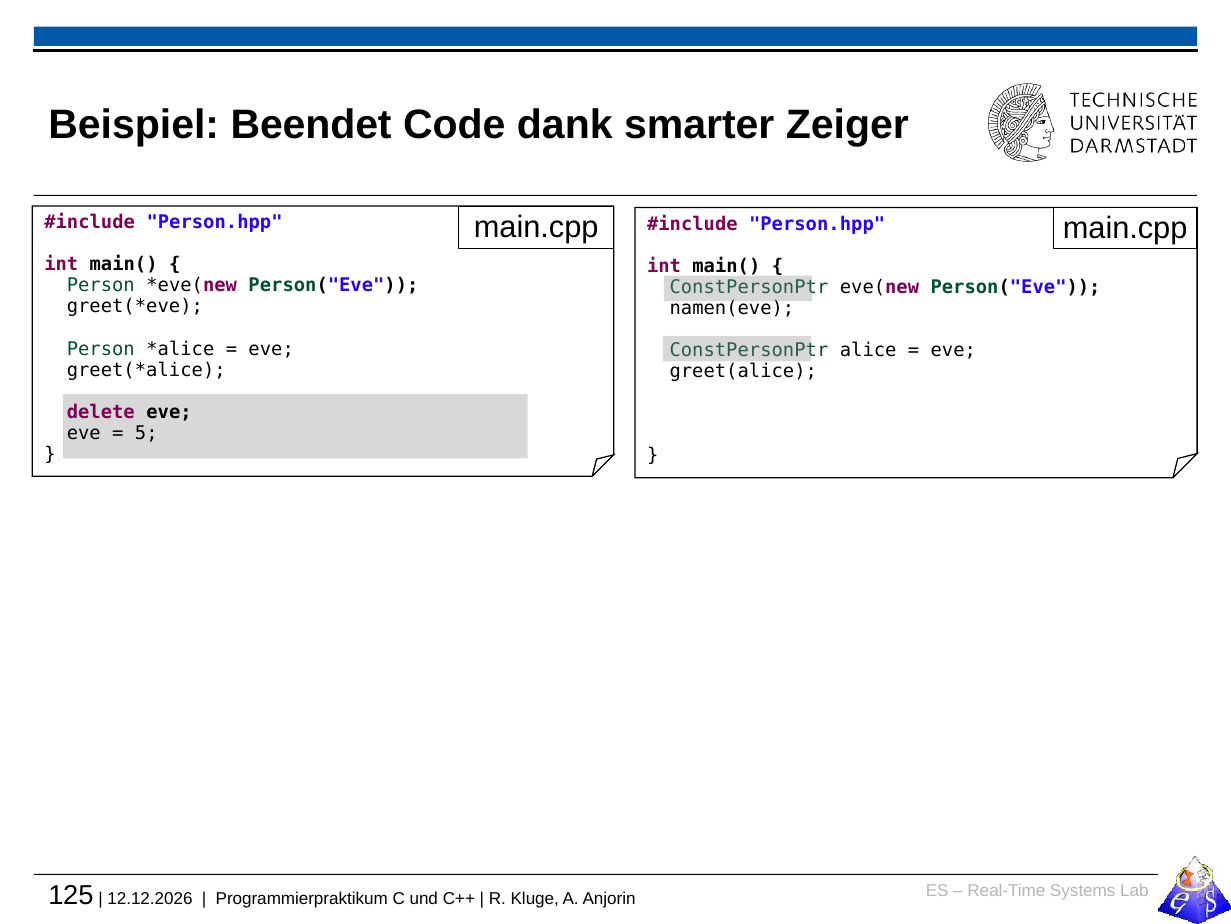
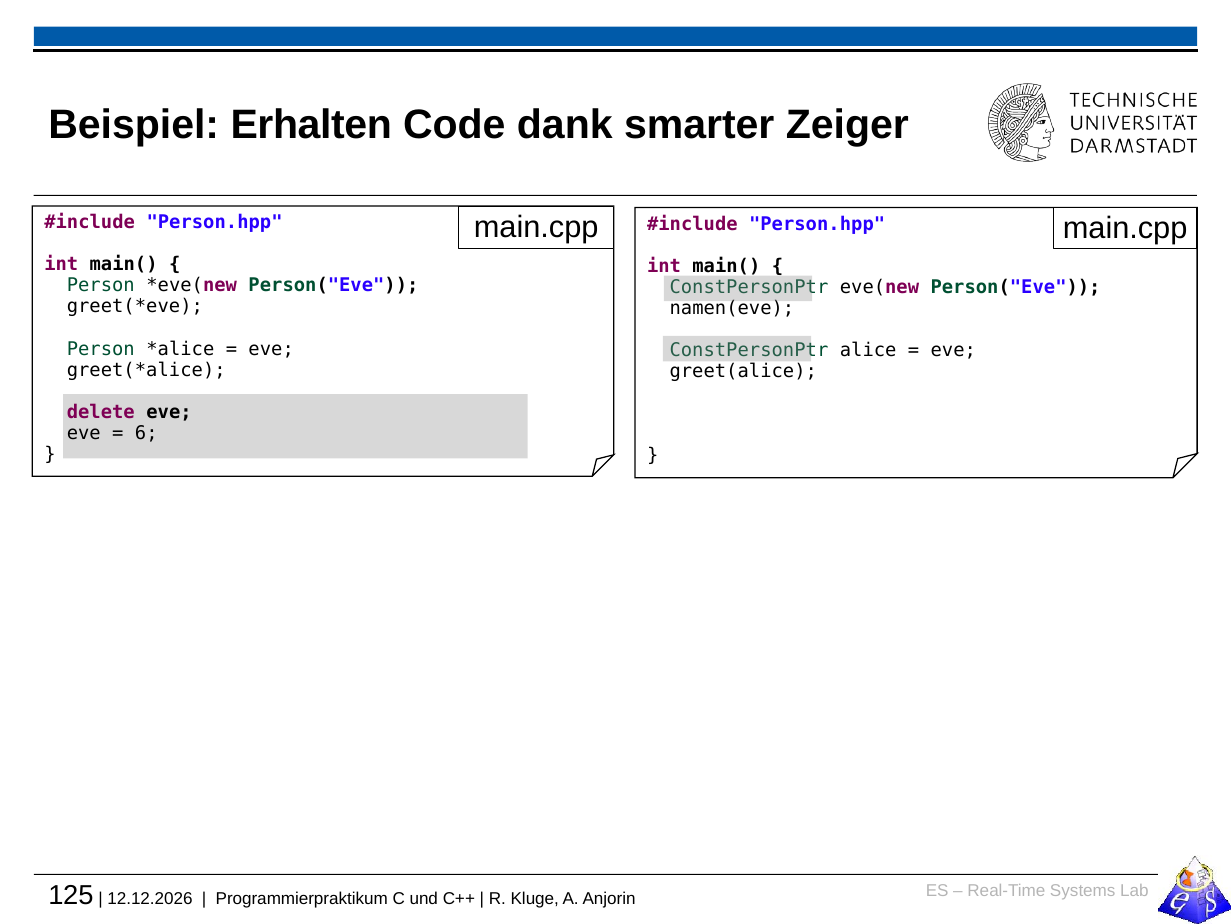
Beendet: Beendet -> Erhalten (311, 125)
5: 5 -> 6 (146, 432)
